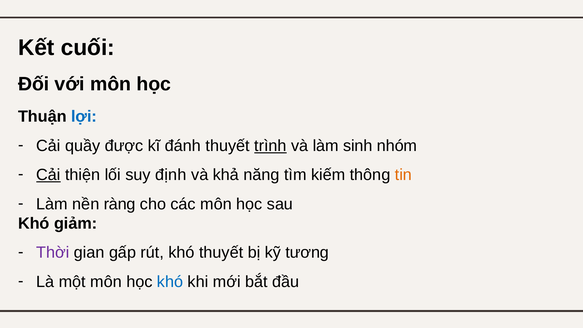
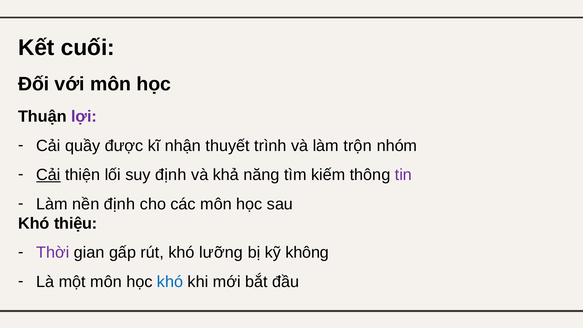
lợi colour: blue -> purple (84, 117)
đánh: đánh -> nhận (183, 146)
trình underline: present -> none (270, 146)
sinh: sinh -> trộn (358, 146)
tin colour: orange -> purple (403, 175)
nền ràng: ràng -> định (120, 204)
giảm: giảm -> thiệu (76, 223)
khó thuyết: thuyết -> lưỡng (221, 253)
tương: tương -> không (307, 253)
